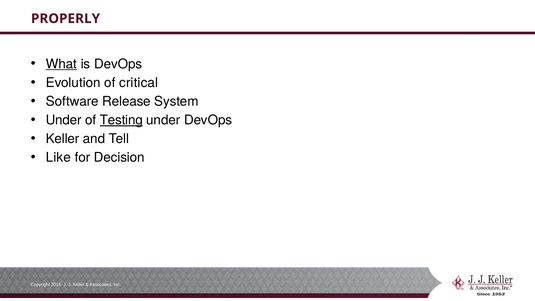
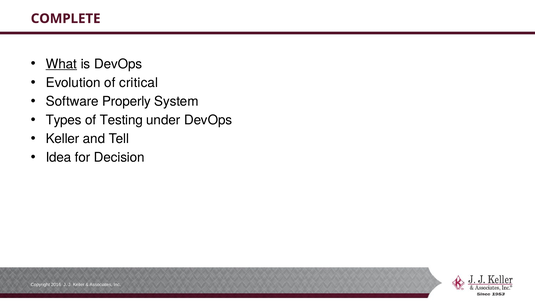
PROPERLY: PROPERLY -> COMPLETE (66, 19)
Release: Release -> Properly (126, 101)
Under: Under -> Types (64, 120)
Testing underline: present -> none (121, 120)
Like: Like -> Idea (58, 158)
